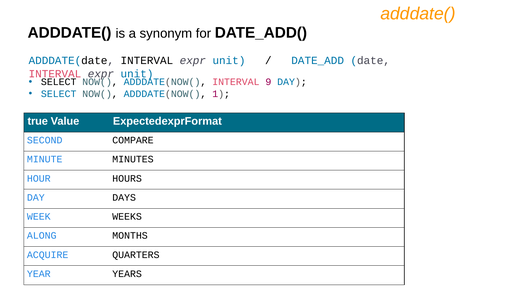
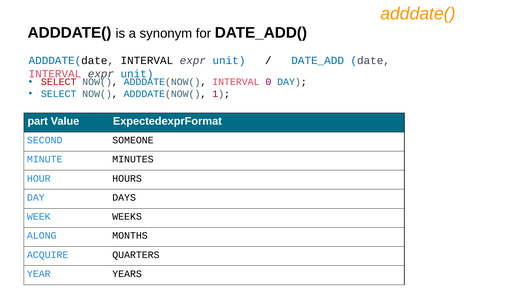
SELECT colour: black -> red (59, 82)
9: 9 -> 0 (268, 82)
true: true -> part (38, 121)
COMPARE: COMPARE -> SOMEONE (133, 140)
